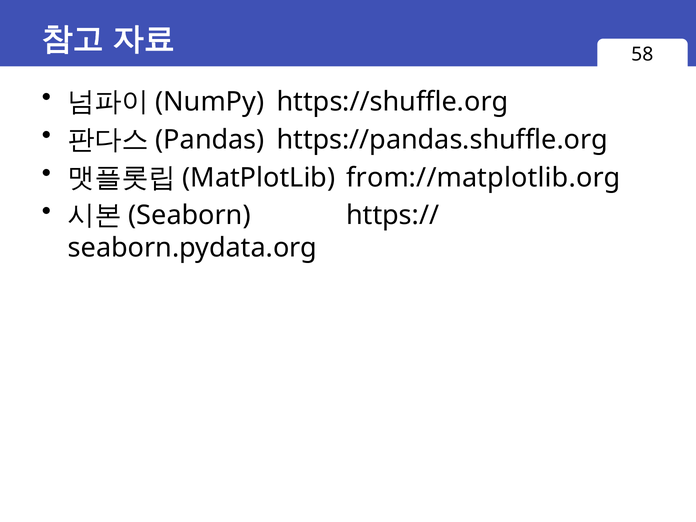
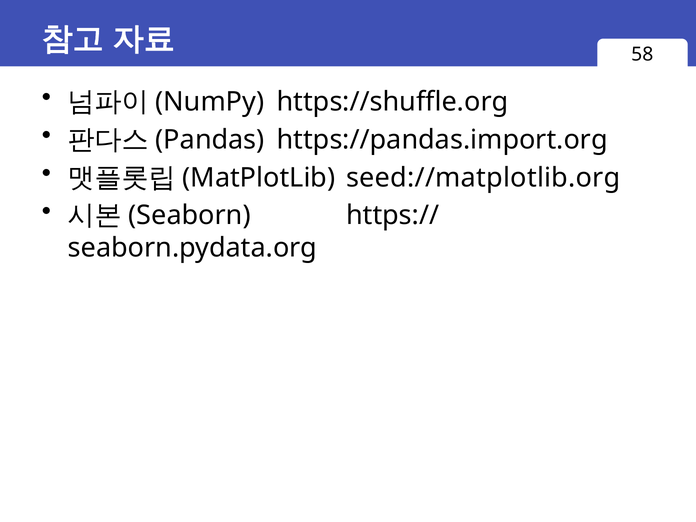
https://pandas.shuffle.org: https://pandas.shuffle.org -> https://pandas.import.org (442, 140)
from://matplotlib.org: from://matplotlib.org -> seed://matplotlib.org (483, 178)
